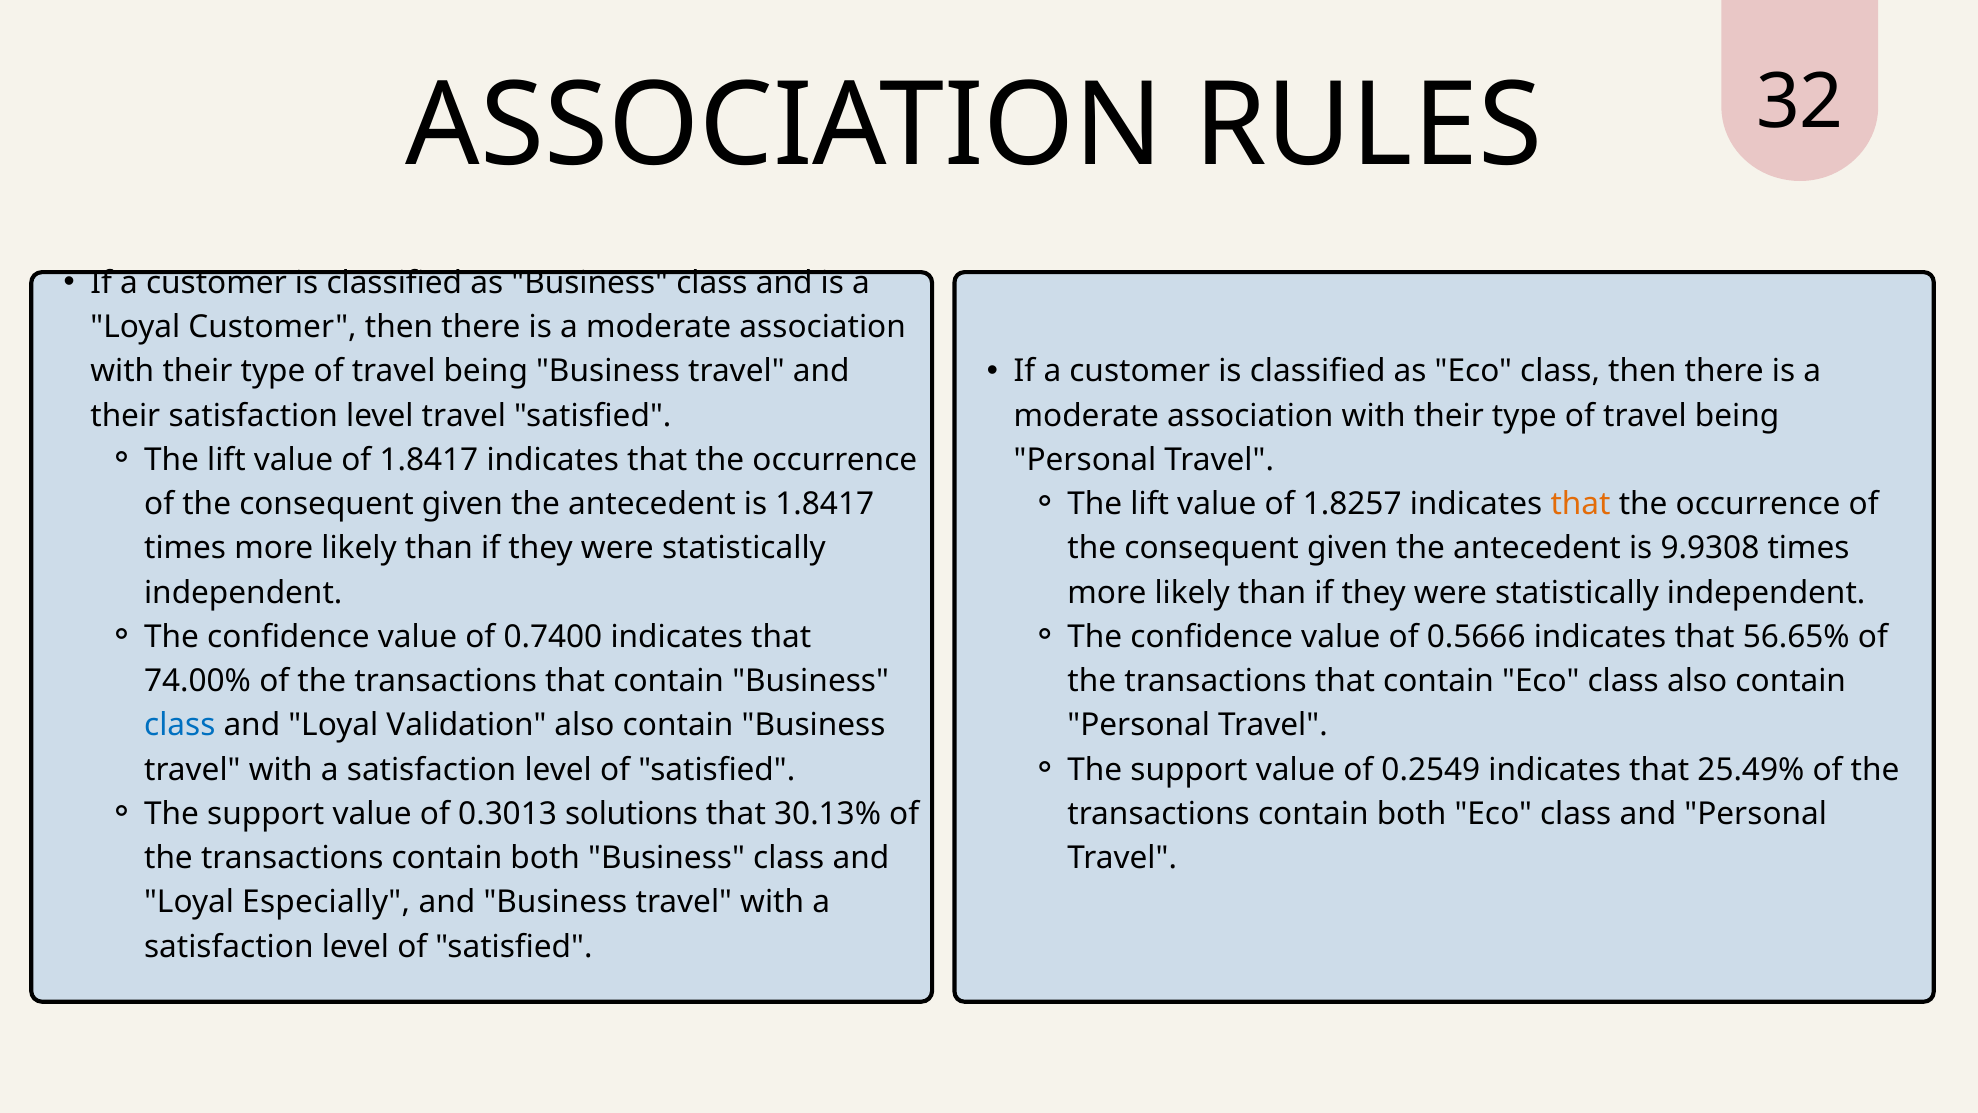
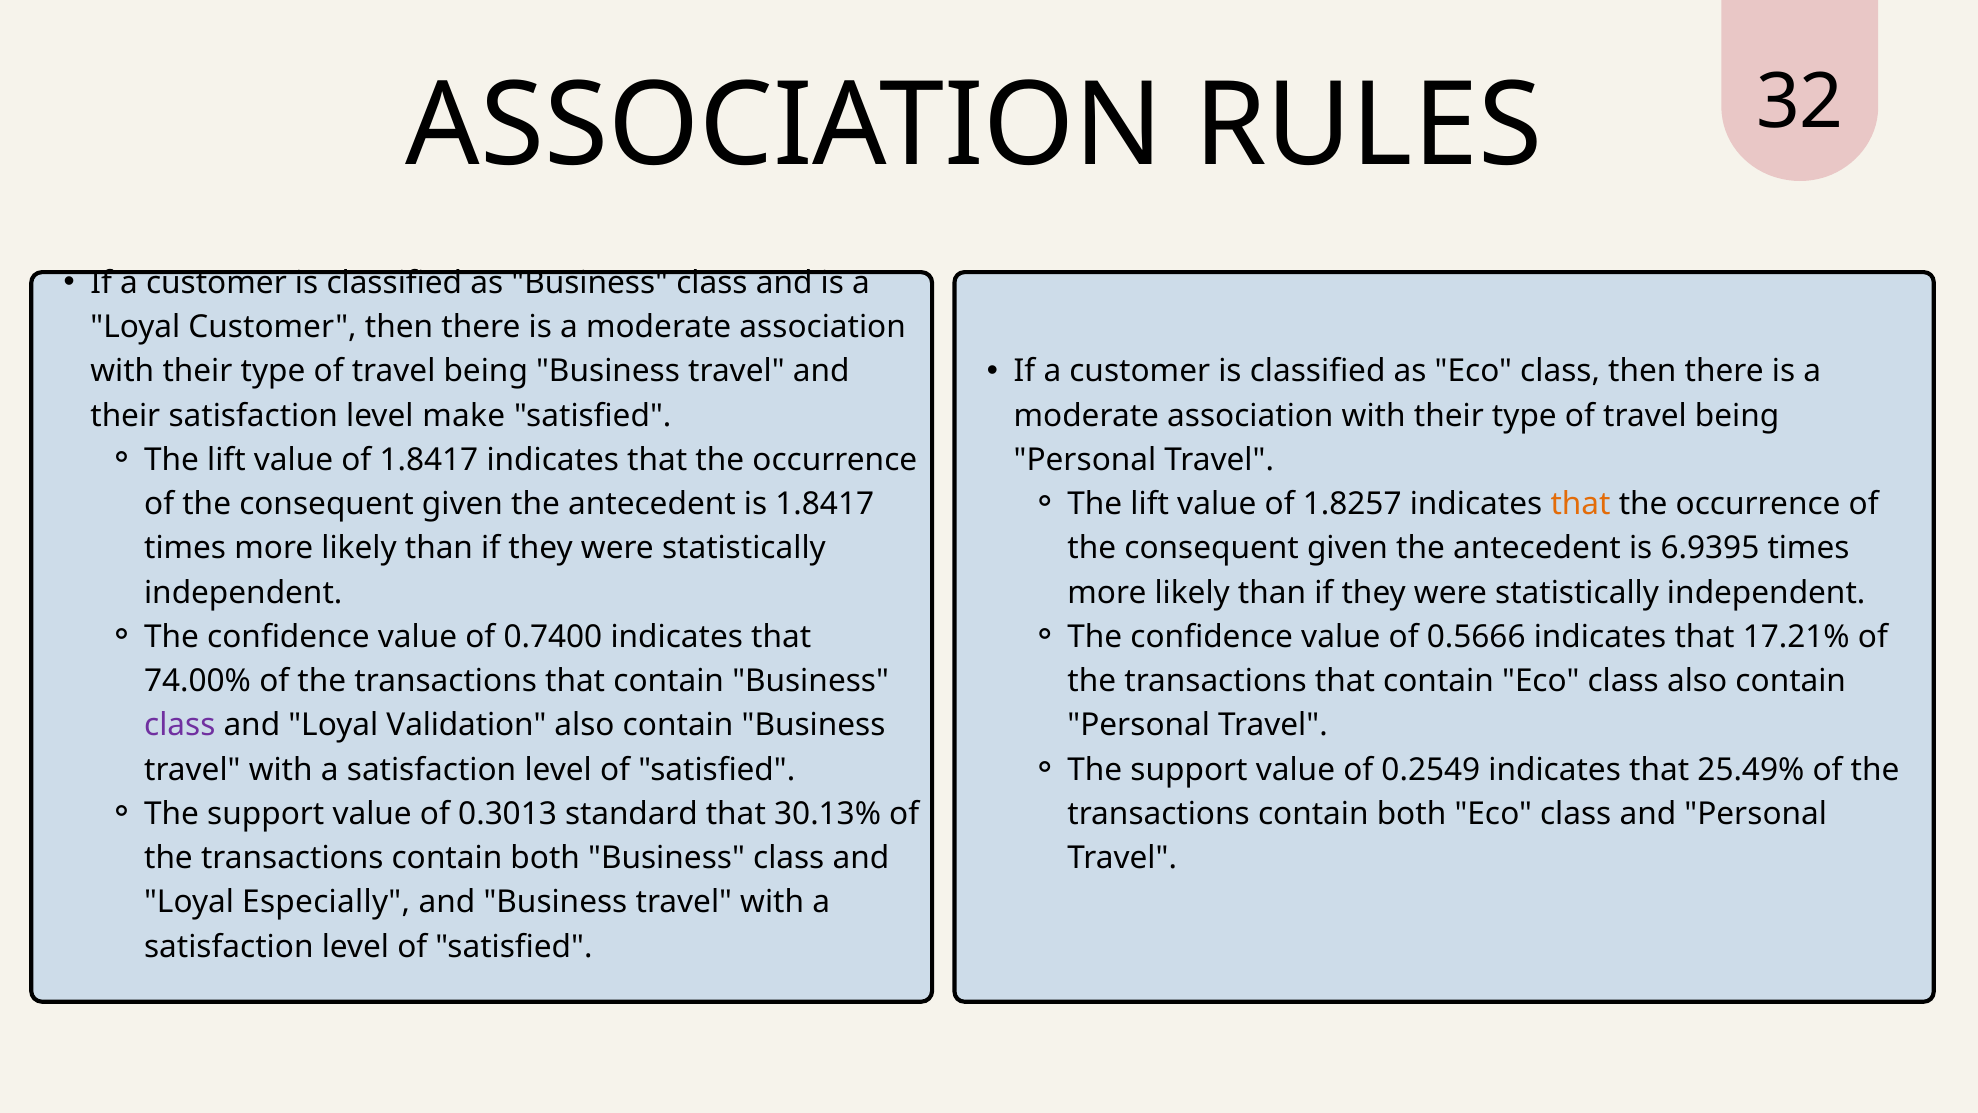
level travel: travel -> make (464, 415)
9.9308: 9.9308 -> 6.9395 (1710, 548)
56.65%: 56.65% -> 17.21% (1796, 637)
class colour: blue -> purple (180, 725)
solutions: solutions -> standard (631, 814)
